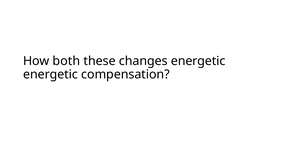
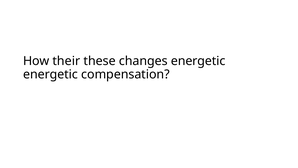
both: both -> their (66, 61)
